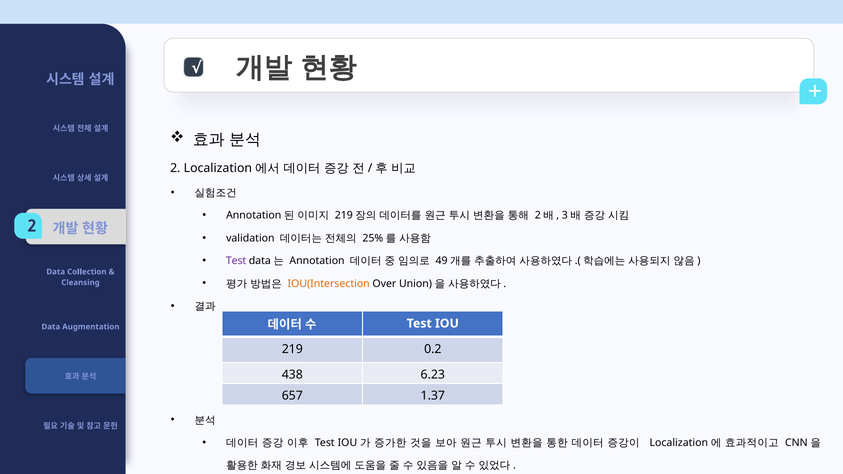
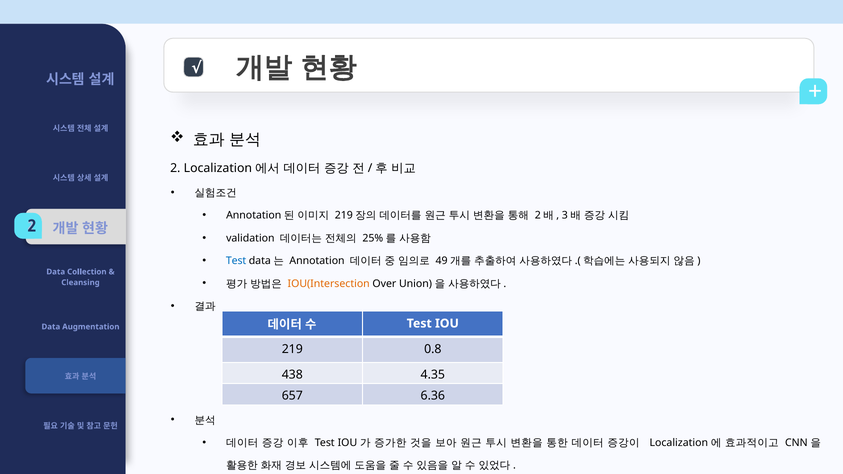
Test colour: purple -> blue (236, 261)
0.2: 0.2 -> 0.8 (433, 349)
6.23: 6.23 -> 4.35 (433, 375)
1.37: 1.37 -> 6.36 (433, 396)
